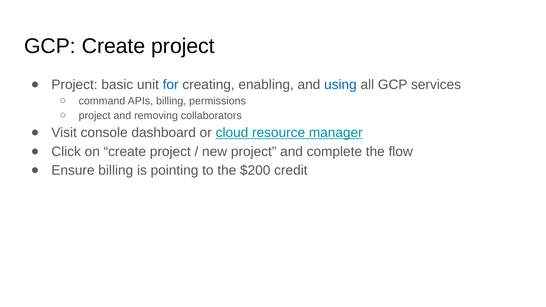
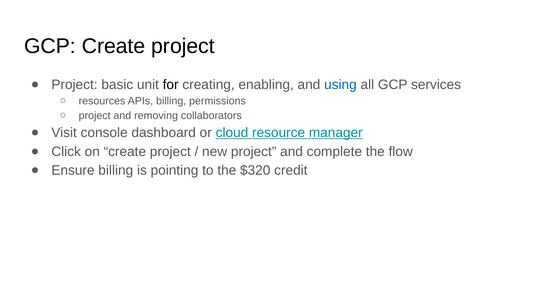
for colour: blue -> black (171, 85)
command: command -> resources (102, 101)
$200: $200 -> $320 (255, 170)
